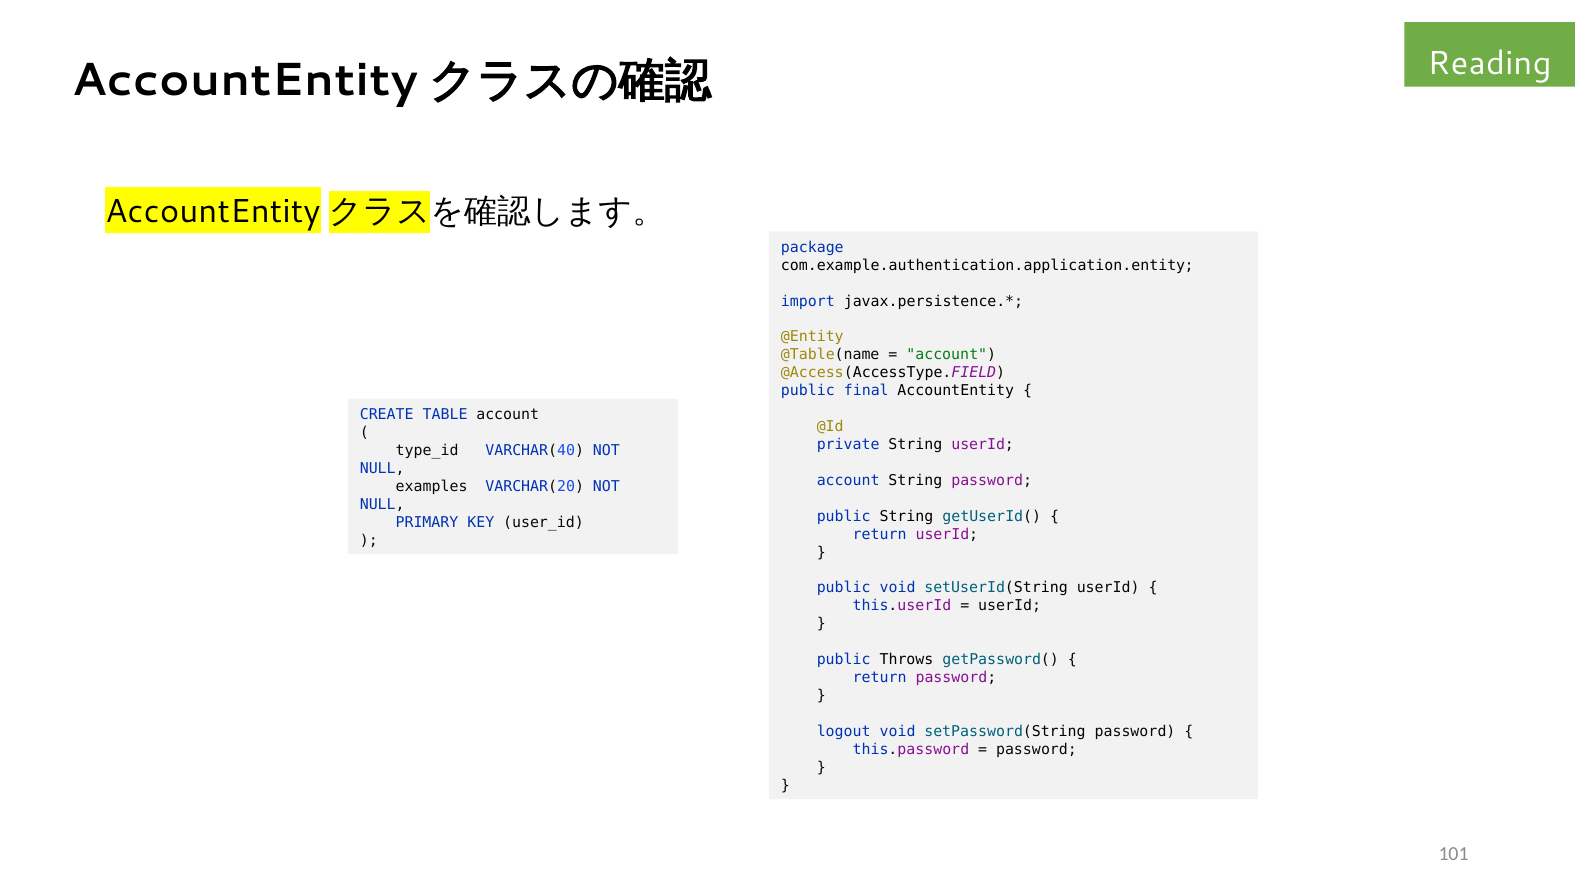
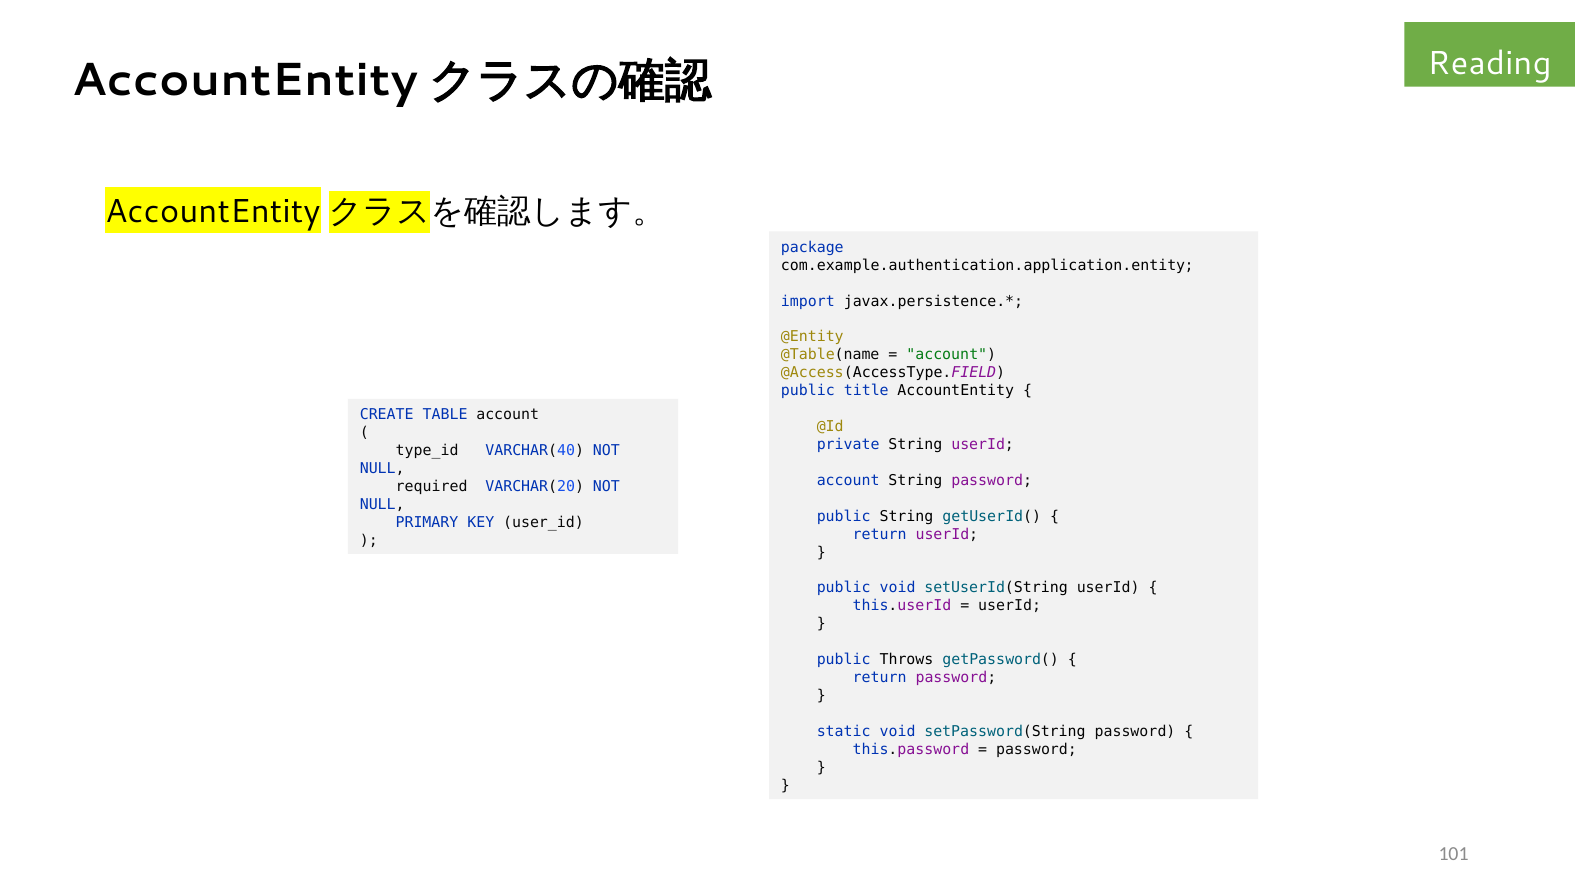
final: final -> title (866, 391)
examples: examples -> required (432, 487)
logout: logout -> static (844, 732)
